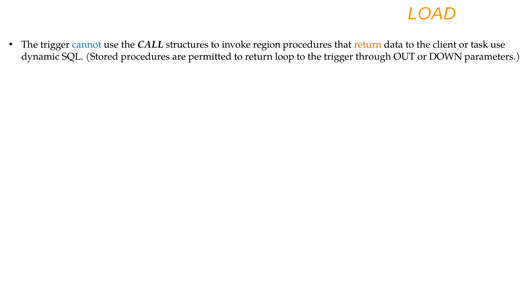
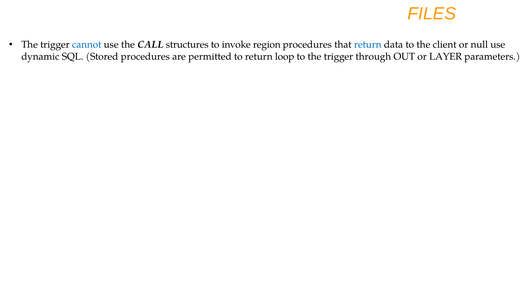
LOAD: LOAD -> FILES (432, 14)
return colour: orange -> blue (368, 45)
task: task -> null (479, 45)
DOWN: DOWN -> LAYER (446, 57)
